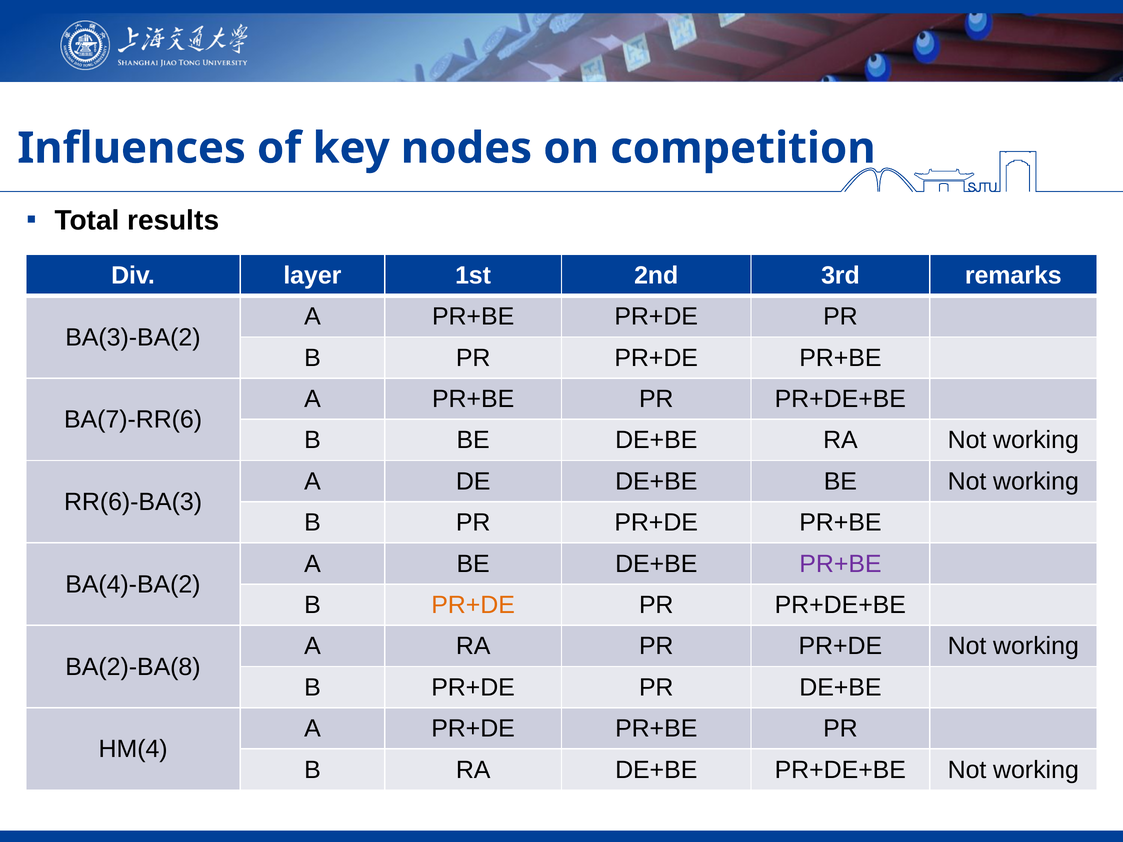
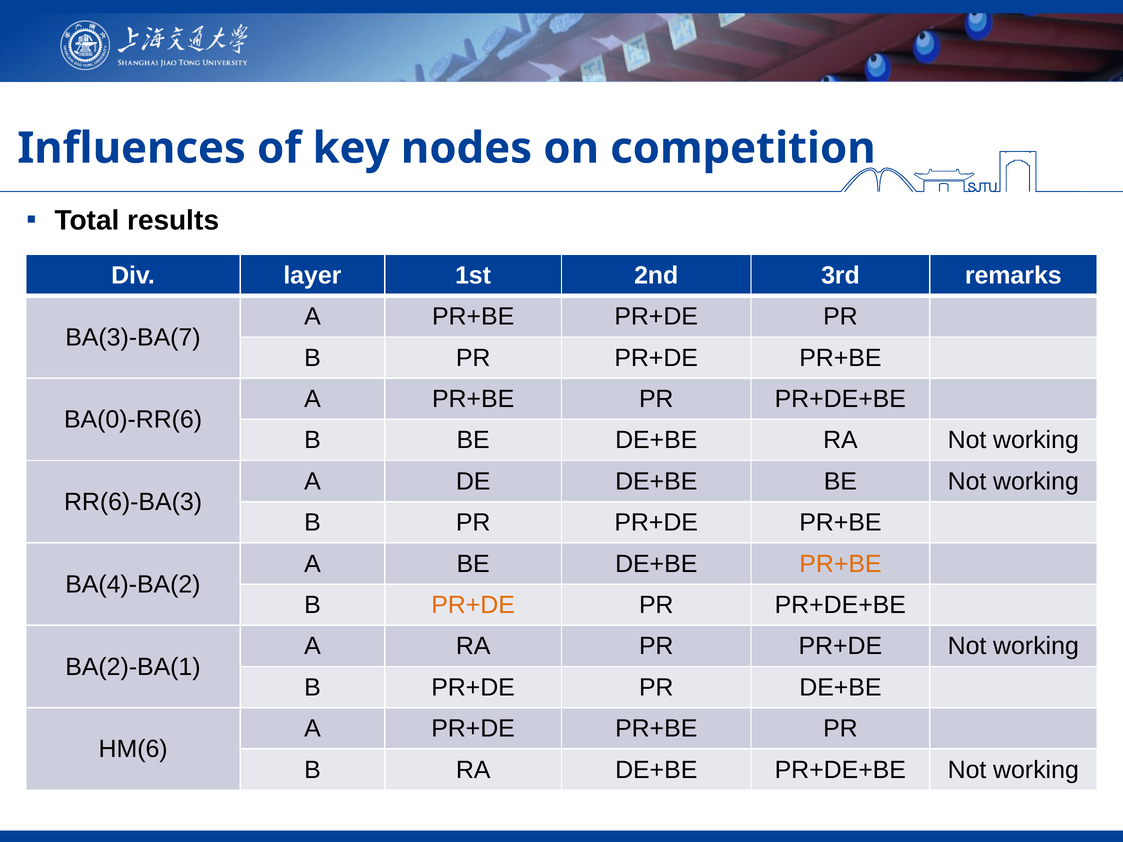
BA(3)-BA(2: BA(3)-BA(2 -> BA(3)-BA(7 (133, 337)
BA(7)-RR(6: BA(7)-RR(6 -> BA(0)-RR(6 (133, 420)
PR+BE colour: purple -> orange (840, 564)
BA(2)-BA(8: BA(2)-BA(8 -> BA(2)-BA(1 (133, 667)
HM(4: HM(4 -> HM(6 (133, 749)
